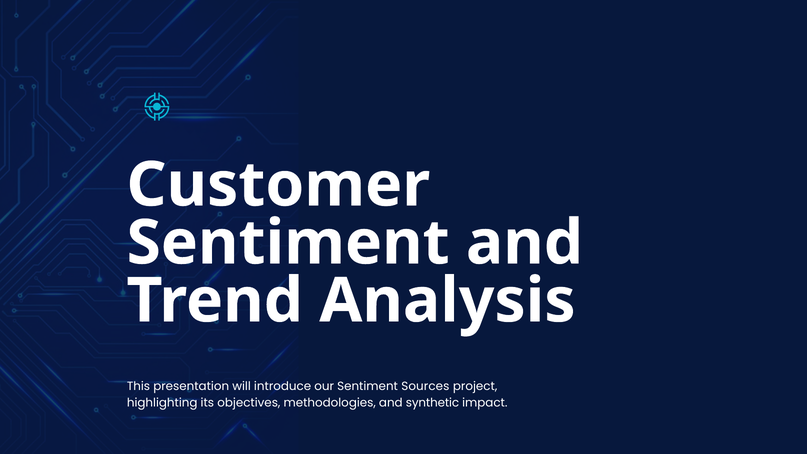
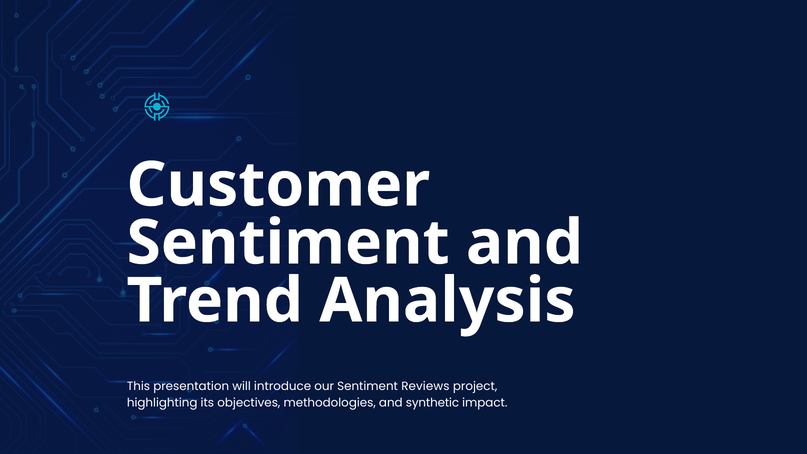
Sources: Sources -> Reviews (425, 386)
